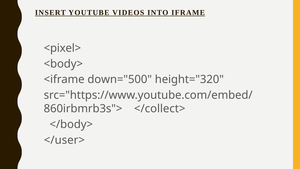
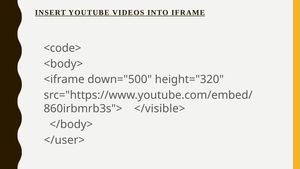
<pixel>: <pixel> -> <code> (62, 48)
</collect>: </collect> -> </visible> (160, 109)
